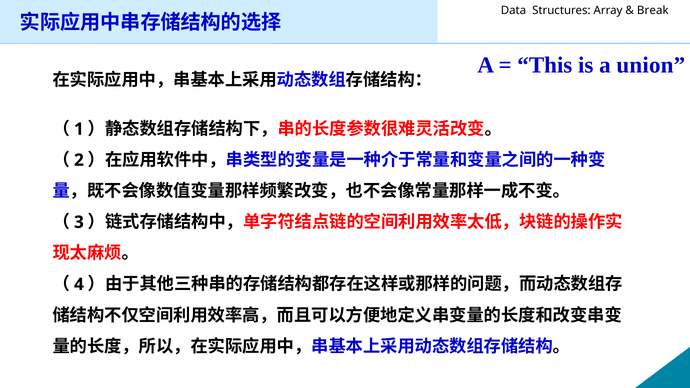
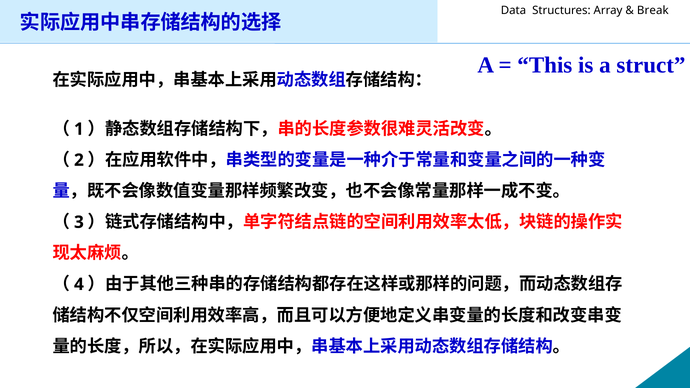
union: union -> struct (651, 65)
